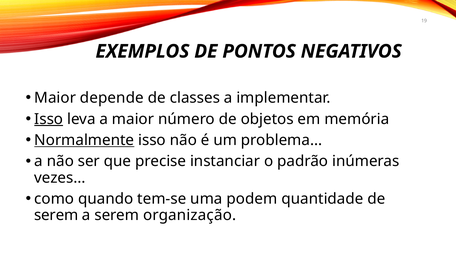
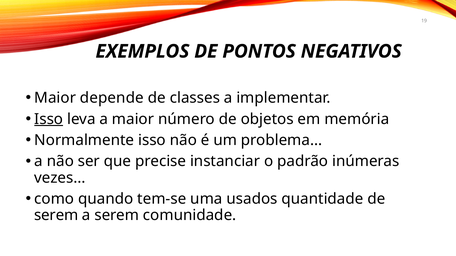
Normalmente underline: present -> none (84, 140)
podem: podem -> usados (252, 199)
organização: organização -> comunidade (190, 216)
